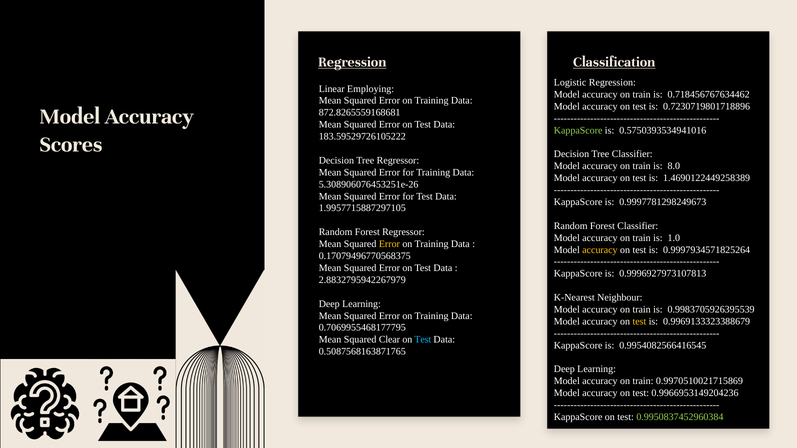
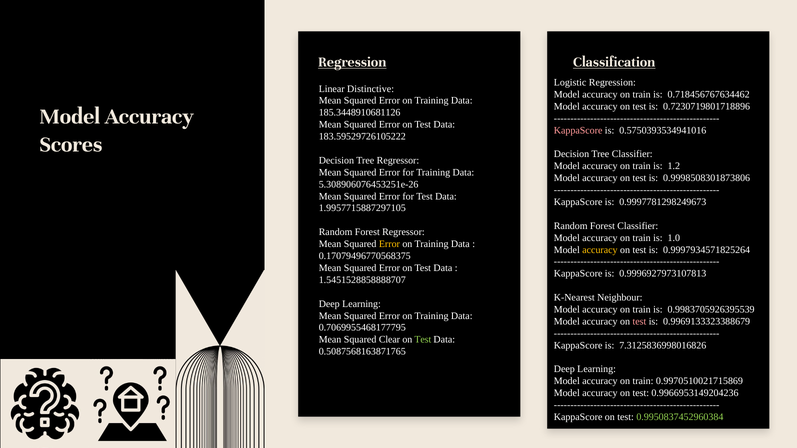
Employing: Employing -> Distinctive (371, 89)
872.8265559168681: 872.8265559168681 -> 185.3448910681126 (360, 113)
KappaScore colour: light green -> pink (578, 130)
8.0: 8.0 -> 1.2 (674, 166)
1.4690122449258389: 1.4690122449258389 -> 0.9998508301873806 (707, 178)
2.8832795942267979: 2.8832795942267979 -> 1.5451528858888707 (362, 280)
test colour: yellow -> pink (639, 322)
Test colour: light blue -> light green (423, 340)
0.9954082566416545: 0.9954082566416545 -> 7.3125836998016826 (663, 346)
